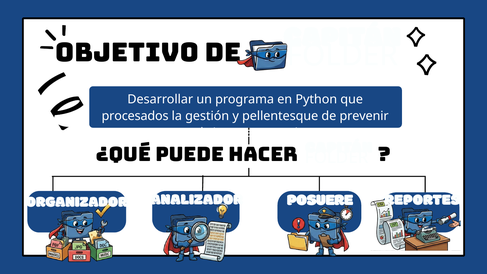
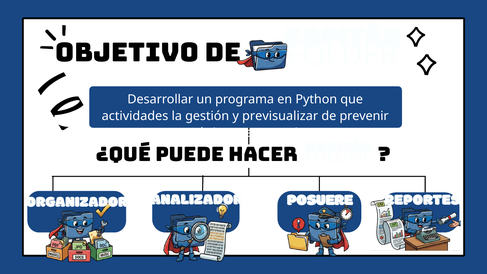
procesados: procesados -> actividades (135, 116)
pellentesque: pellentesque -> previsualizar (280, 116)
